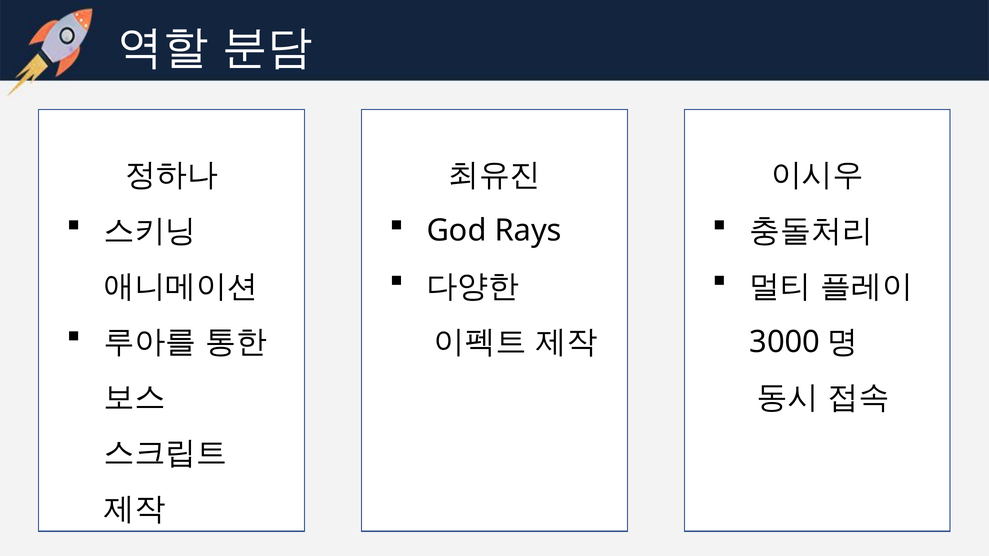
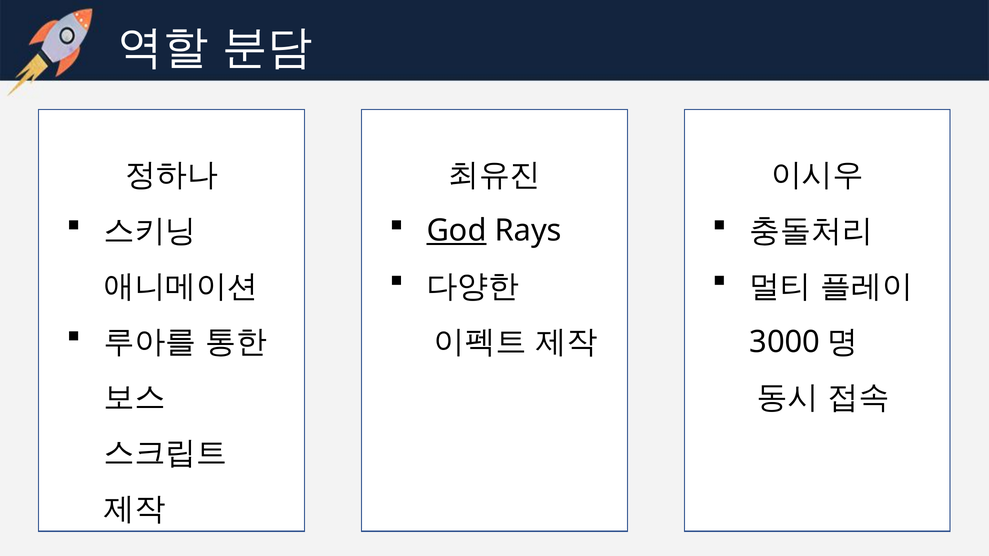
God underline: none -> present (457, 231)
